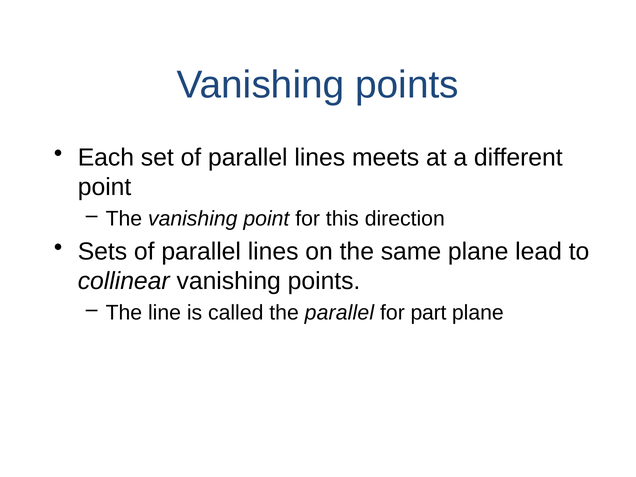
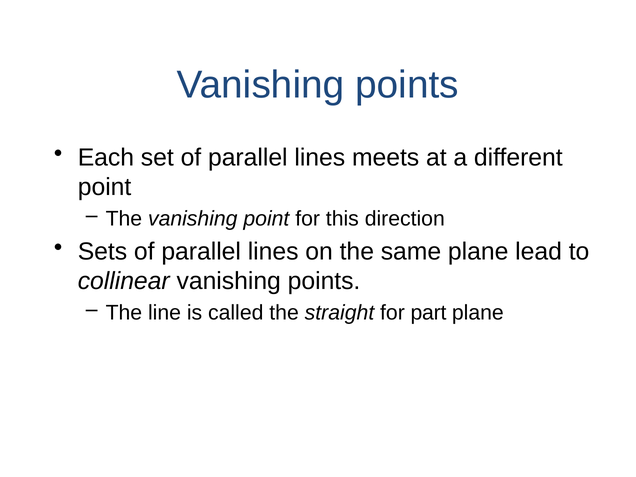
the parallel: parallel -> straight (339, 313)
